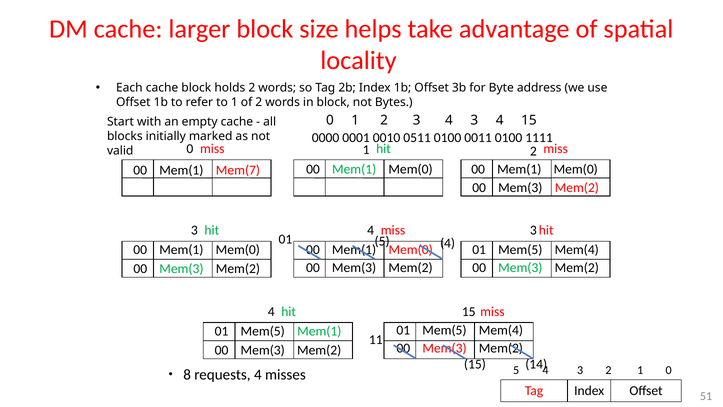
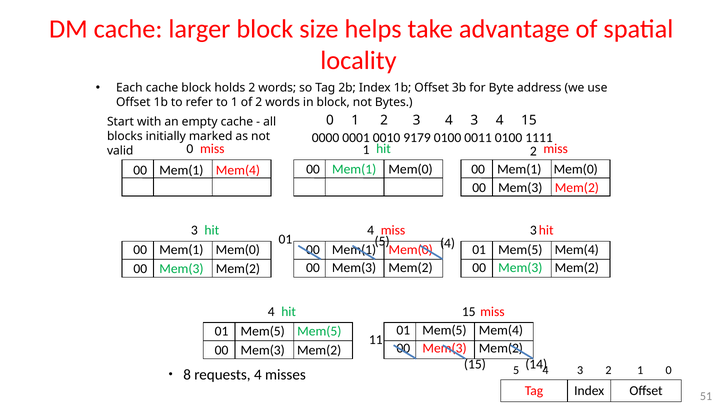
0511: 0511 -> 9179 (417, 138)
Mem(1 Mem(7: Mem(7 -> Mem(4 (238, 170)
Mem(5 Mem(1: Mem(1 -> Mem(5 (319, 331)
